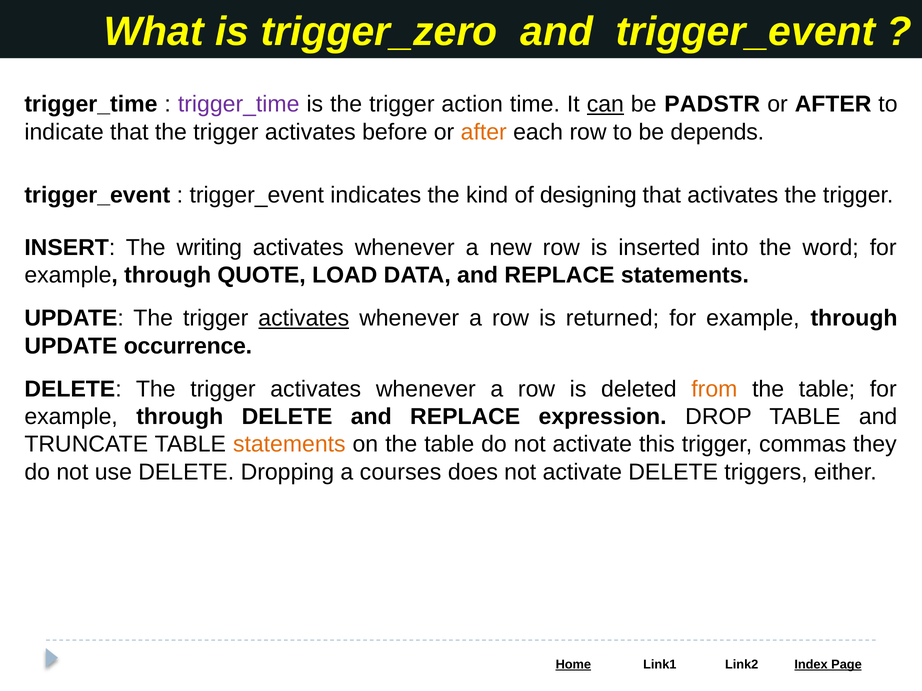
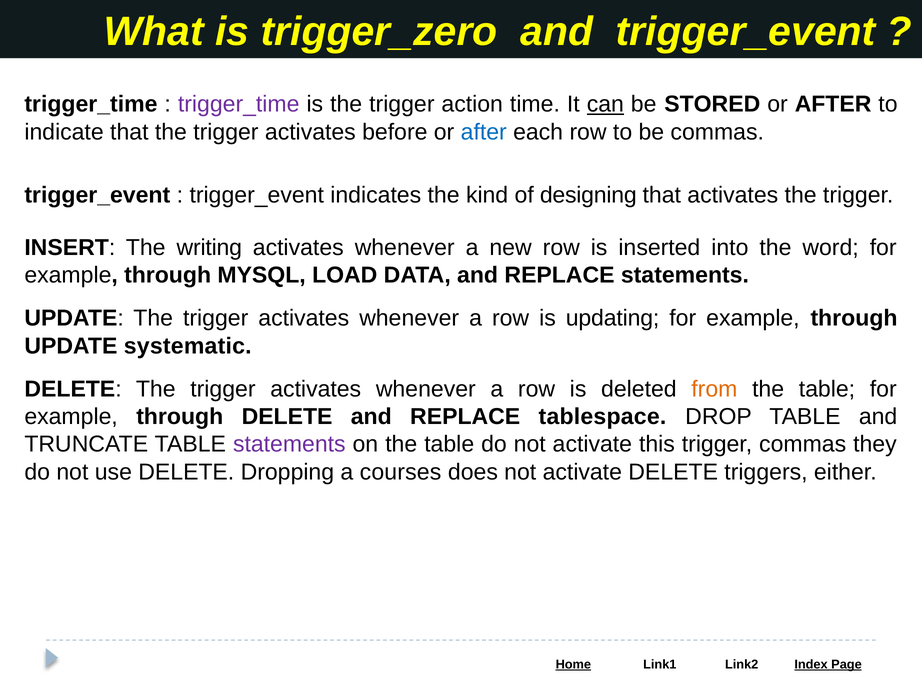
PADSTR: PADSTR -> STORED (712, 104)
after colour: orange -> blue (484, 132)
be depends: depends -> commas (717, 132)
QUOTE: QUOTE -> MYSQL (262, 276)
activates underline: present -> none (304, 319)
returned: returned -> updating (613, 319)
occurrence: occurrence -> systematic (188, 346)
expression: expression -> tablespace (602, 417)
statements colour: orange -> purple (289, 445)
